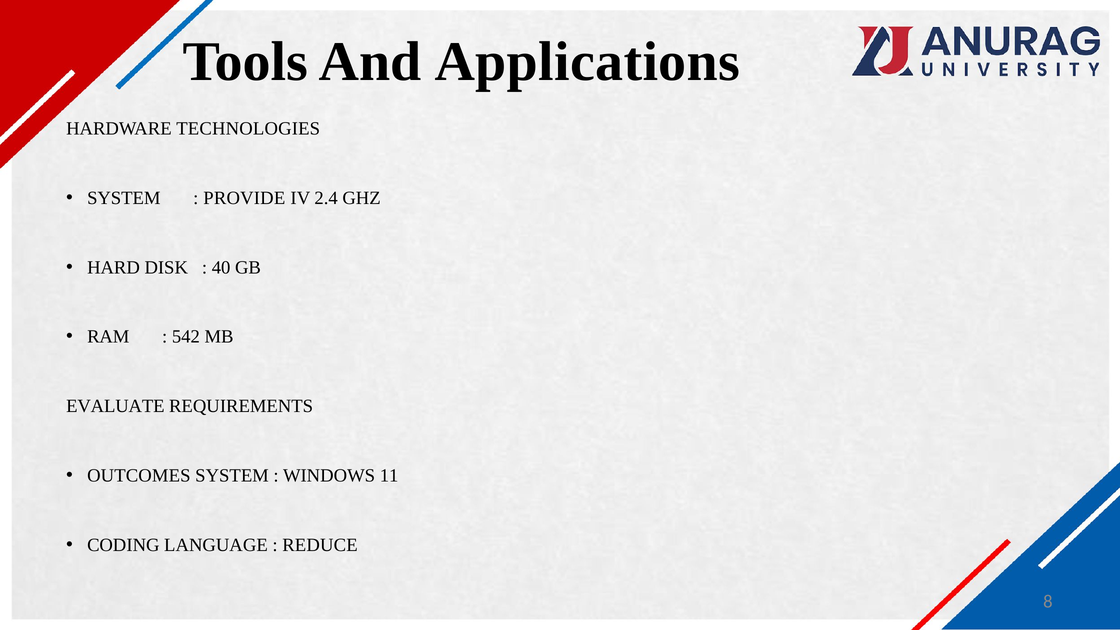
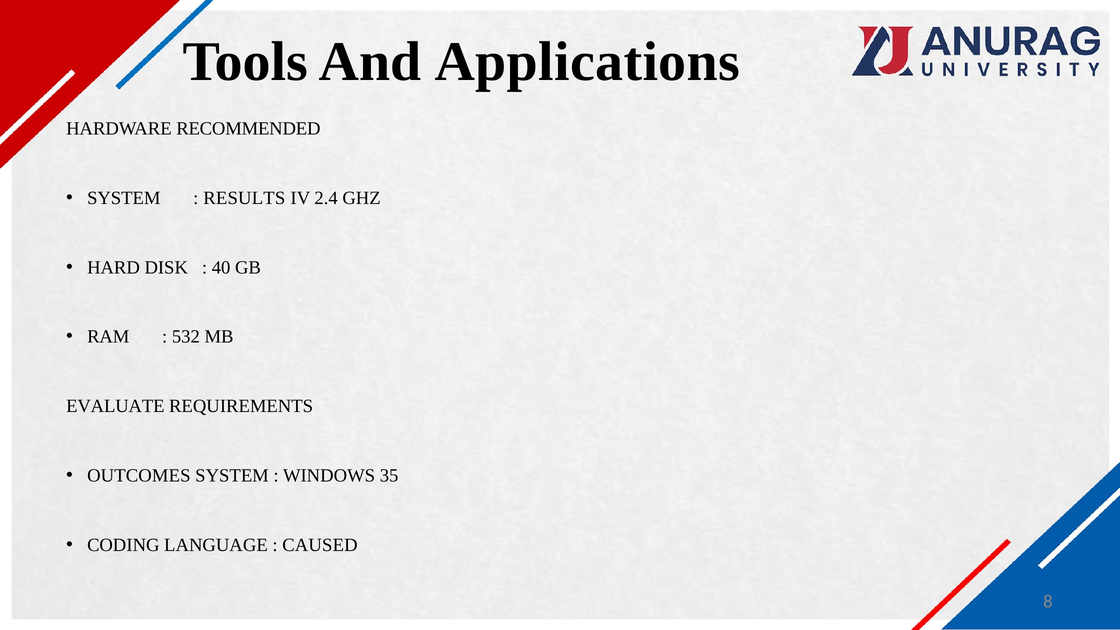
TECHNOLOGIES: TECHNOLOGIES -> RECOMMENDED (248, 129)
PROVIDE: PROVIDE -> RESULTS (244, 198)
542: 542 -> 532 (186, 337)
11: 11 -> 35 (389, 476)
REDUCE: REDUCE -> CAUSED (320, 545)
